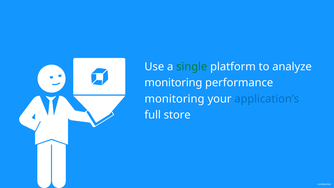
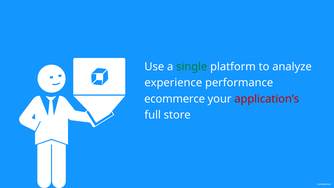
monitoring: monitoring -> experience (173, 83)
monitoring: monitoring -> ecommerce (175, 99)
application’s colour: blue -> red (267, 99)
